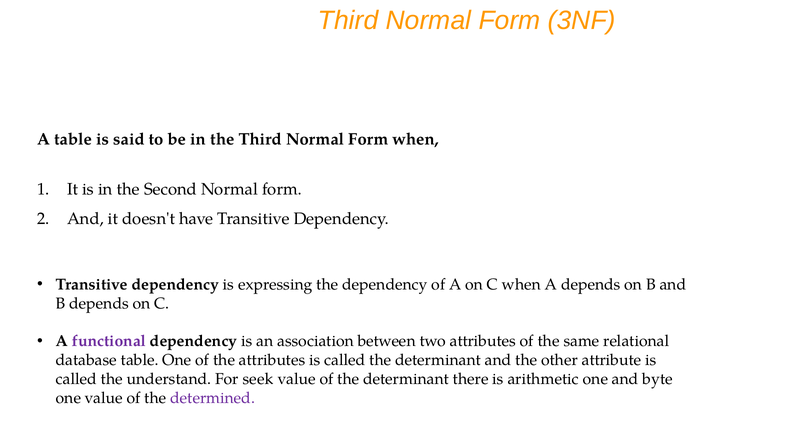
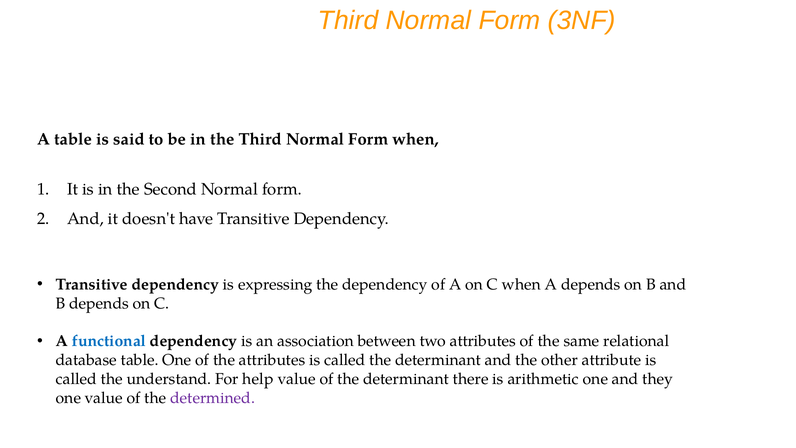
functional colour: purple -> blue (109, 341)
seek: seek -> help (258, 379)
byte: byte -> they (658, 379)
